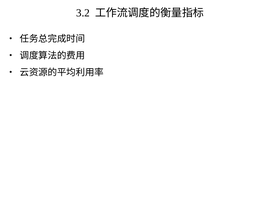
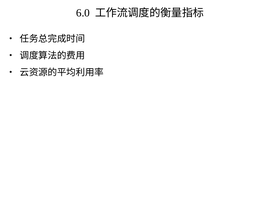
3.2: 3.2 -> 6.0 (83, 13)
